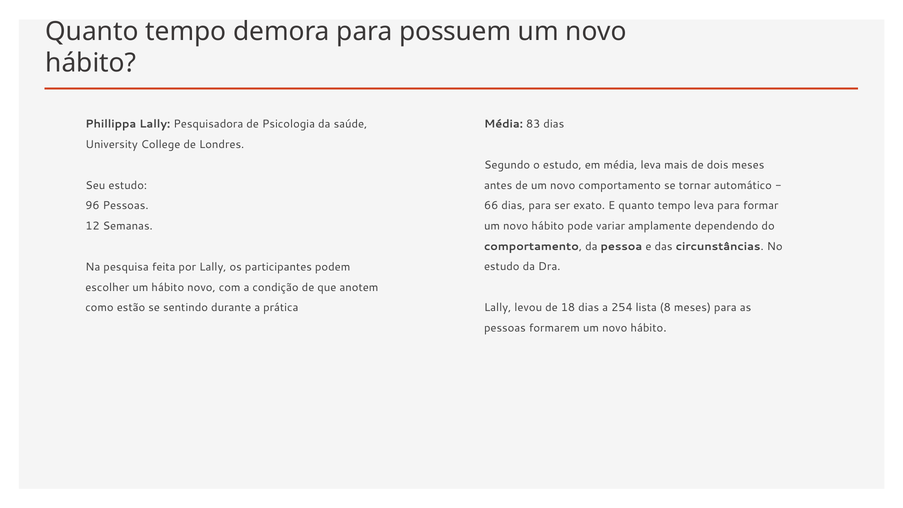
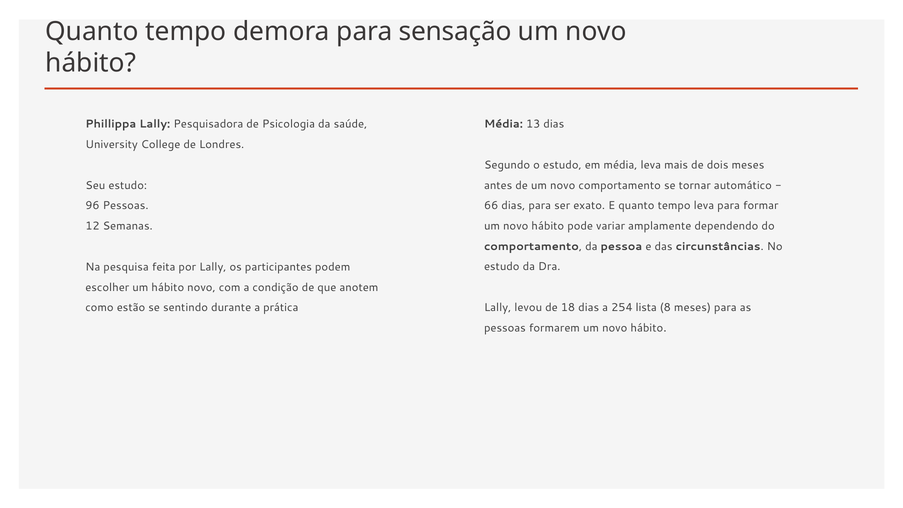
possuem: possuem -> sensação (455, 32)
83: 83 -> 13 (533, 124)
